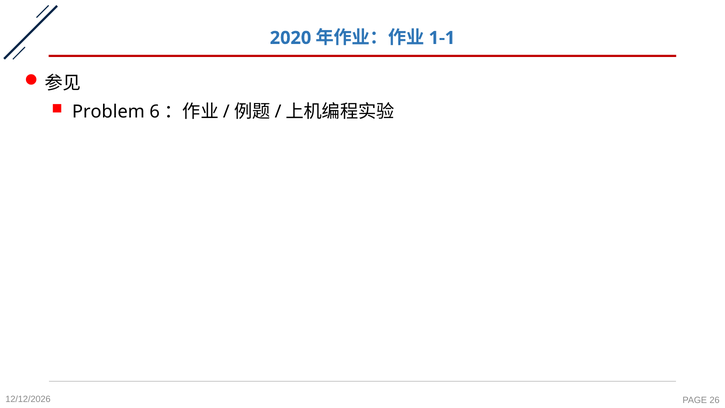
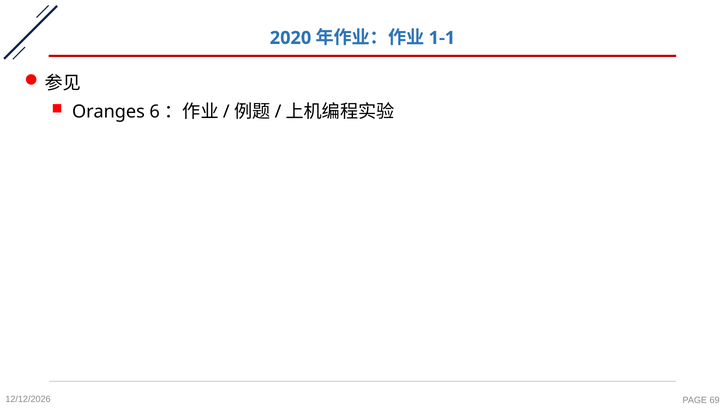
Problem: Problem -> Oranges (108, 112)
26: 26 -> 69 (715, 400)
